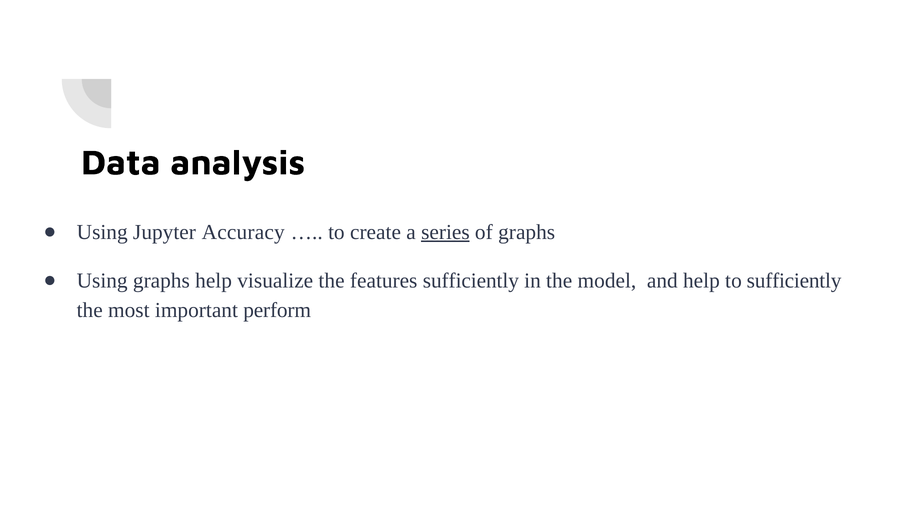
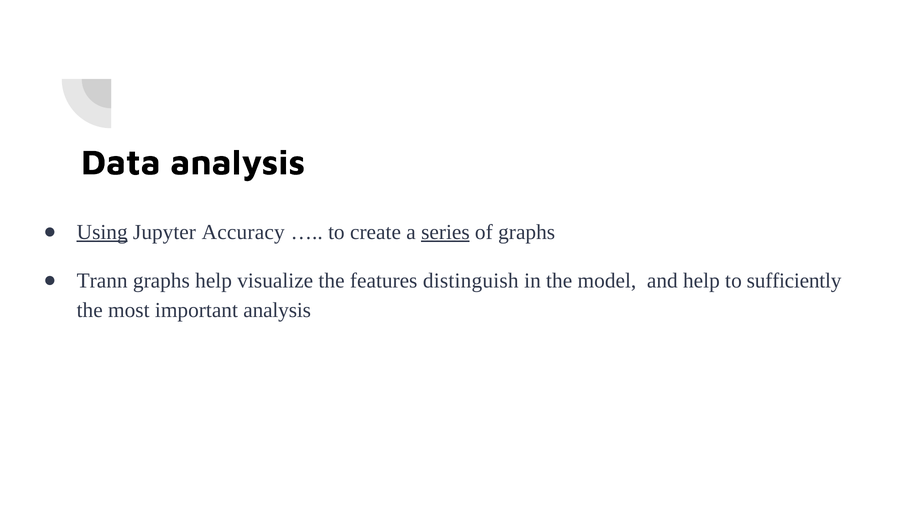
Using underline: none -> present (102, 232)
Using: Using -> Trann (102, 281)
features sufficiently: sufficiently -> distinguish (471, 281)
important perform: perform -> analysis (277, 310)
